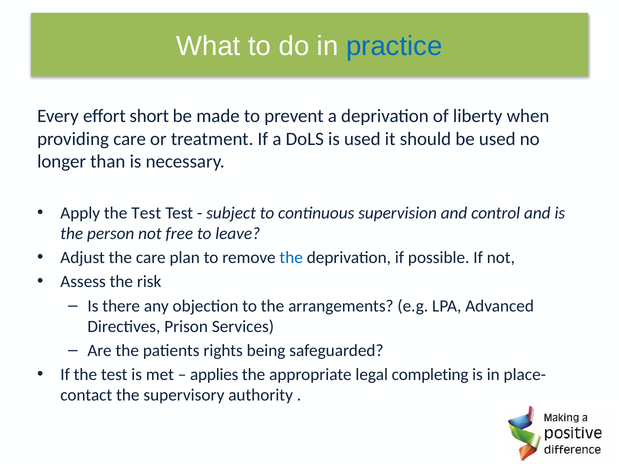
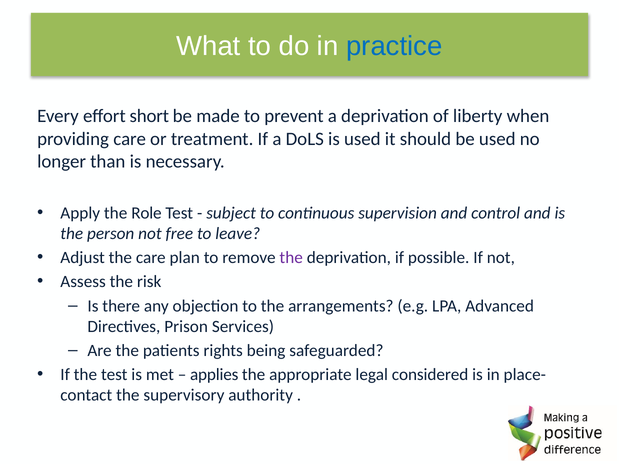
Apply the Test: Test -> Role (146, 213)
the colour: blue -> purple (291, 258)
completing: completing -> considered (430, 375)
